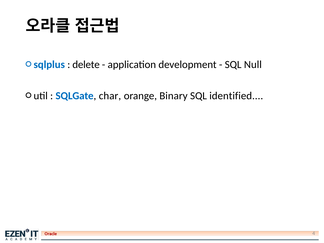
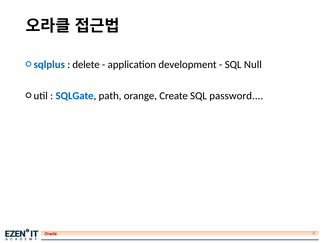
char: char -> path (110, 96)
Binary: Binary -> Create (174, 96)
identified: identified -> password (236, 96)
